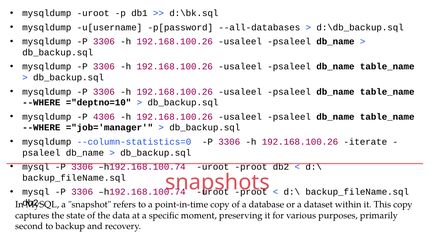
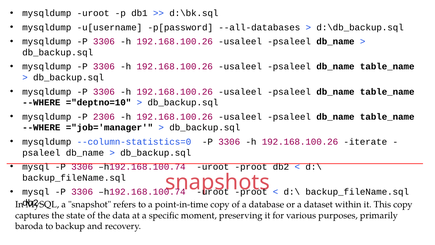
4306: 4306 -> 2306 (104, 117)
second: second -> baroda (29, 226)
